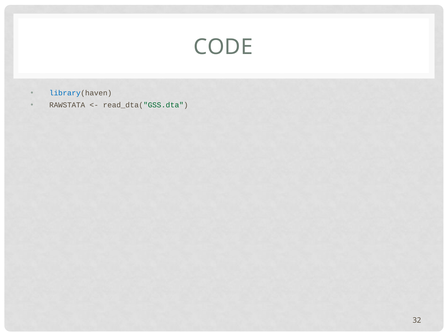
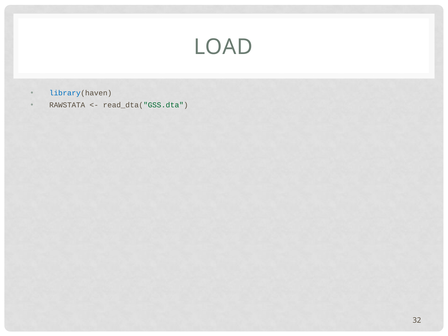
CODE: CODE -> LOAD (223, 47)
